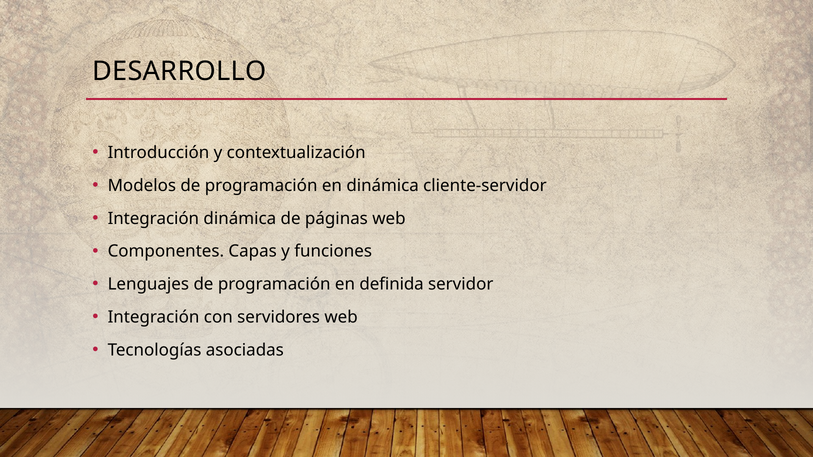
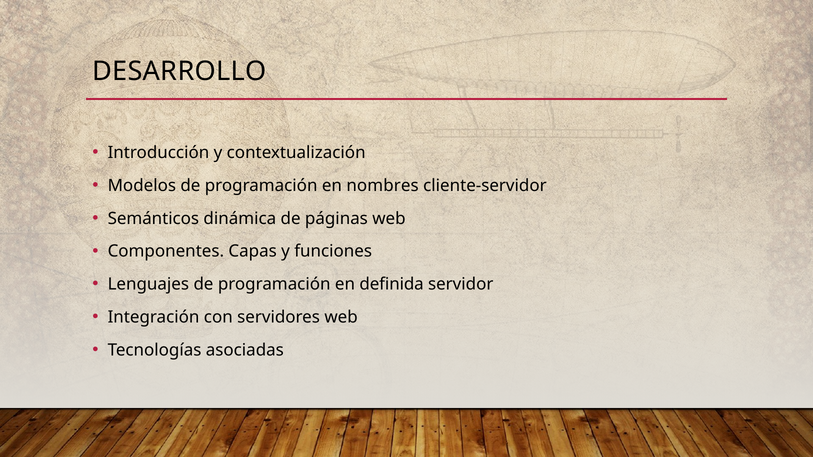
en dinámica: dinámica -> nombres (383, 186)
Integración: Integración -> Semánticos (153, 219)
